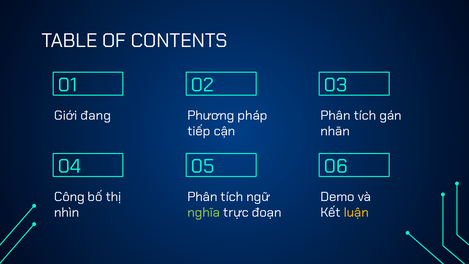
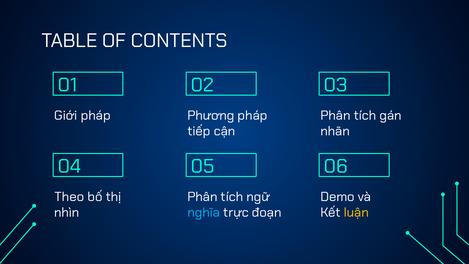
Giới đang: đang -> pháp (96, 115)
Công: Công -> Theo (69, 197)
nghĩa colour: light green -> light blue (204, 212)
